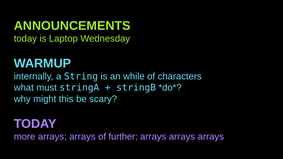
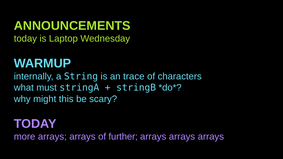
while: while -> trace (134, 76)
